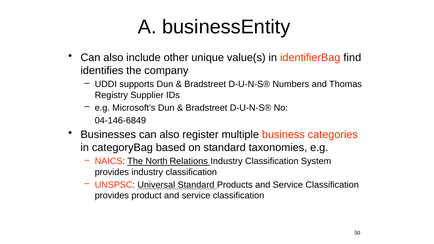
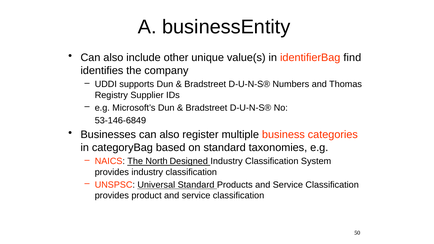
04-146-6849: 04-146-6849 -> 53-146-6849 (120, 120)
Relations: Relations -> Designed (189, 161)
